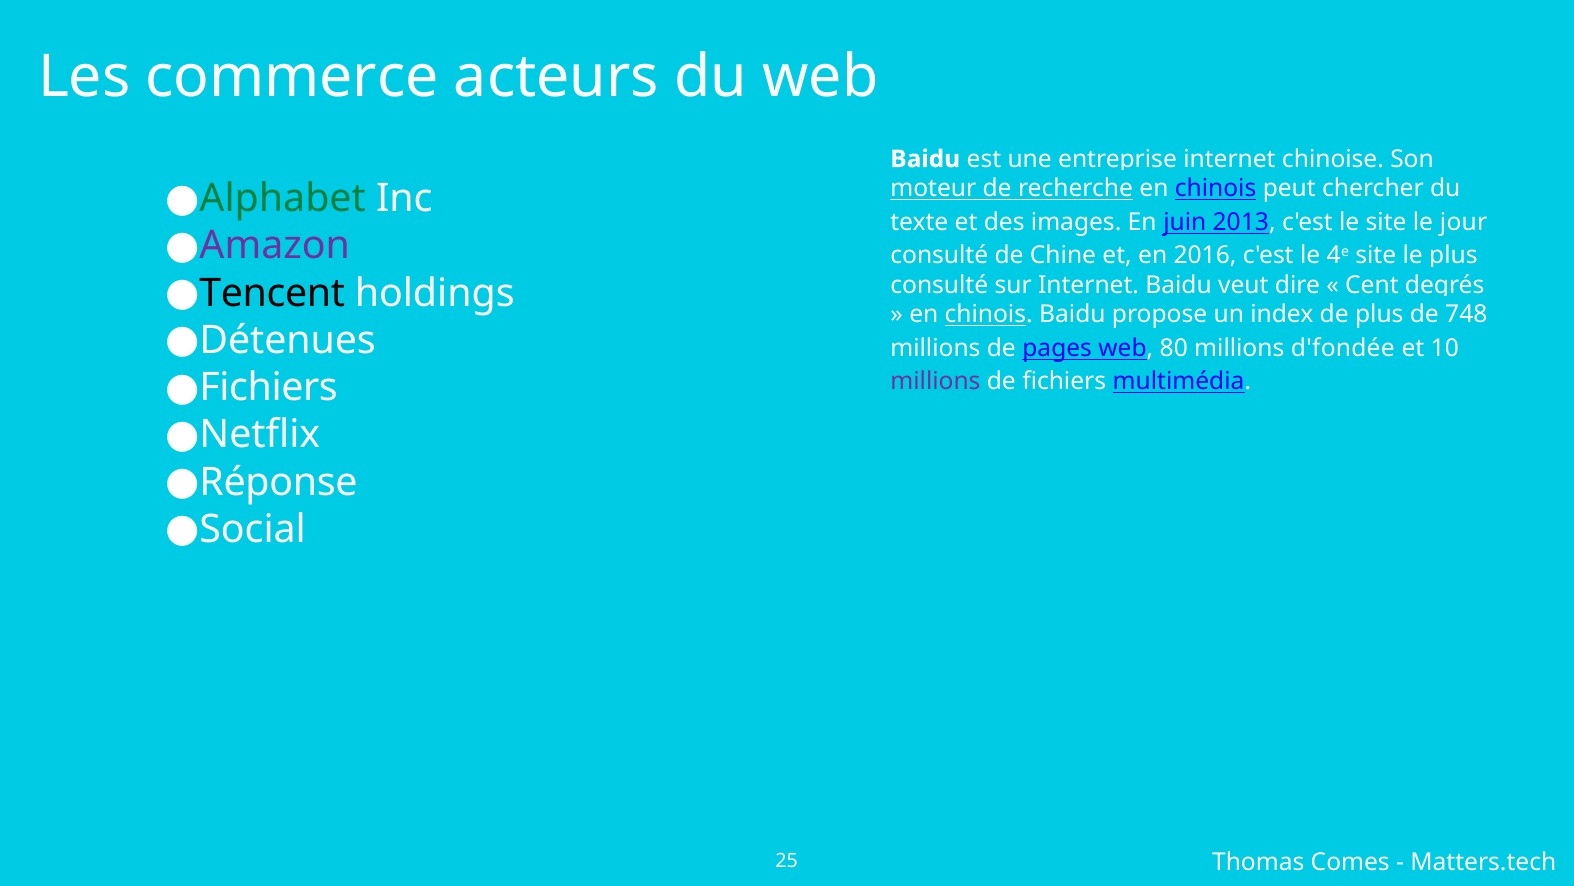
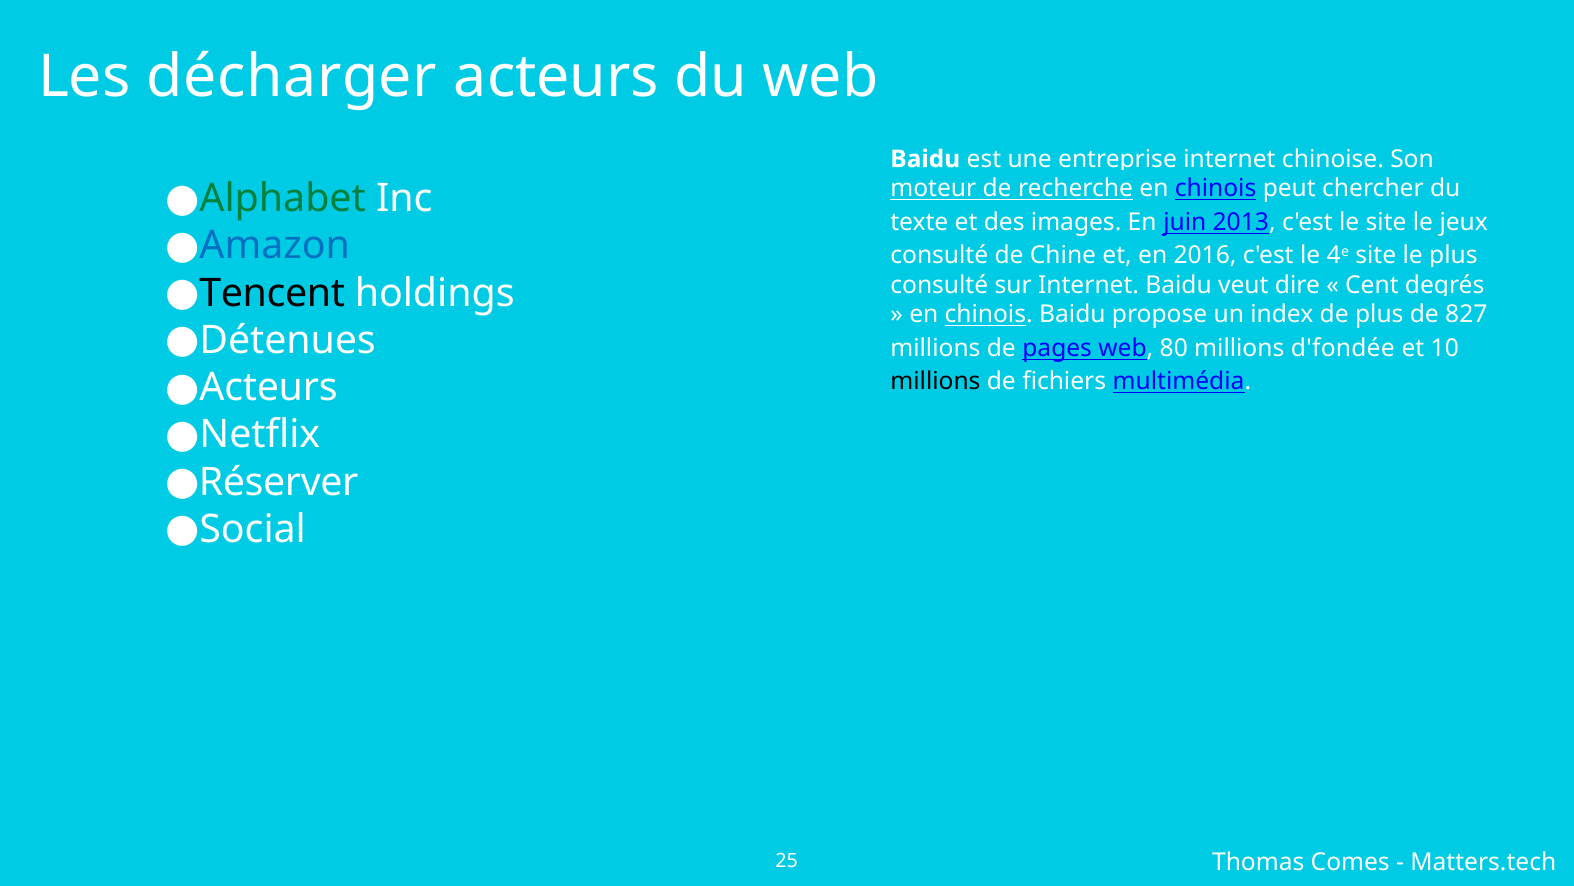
commerce: commerce -> décharger (292, 77)
jour: jour -> jeux (1464, 222)
Amazon colour: purple -> blue (275, 246)
748: 748 -> 827 (1466, 314)
Fichiers: Fichiers -> Acteurs (269, 387)
millions colour: purple -> black (935, 381)
Réponse: Réponse -> Réserver (279, 482)
